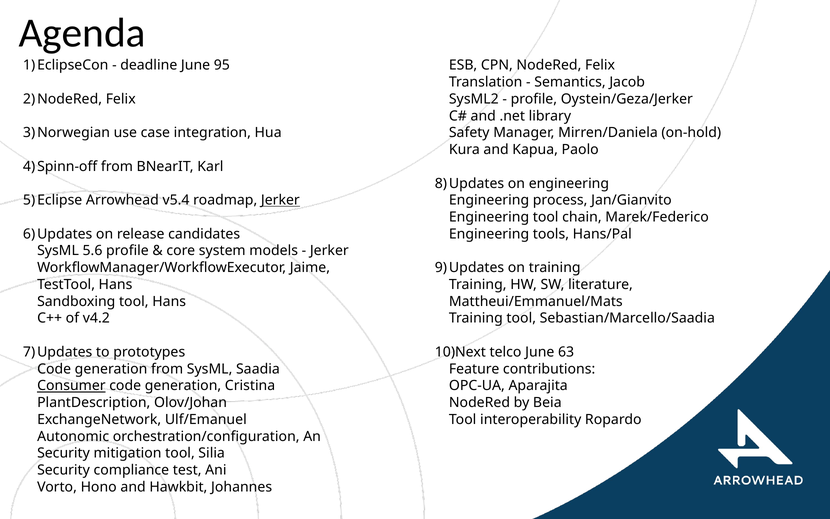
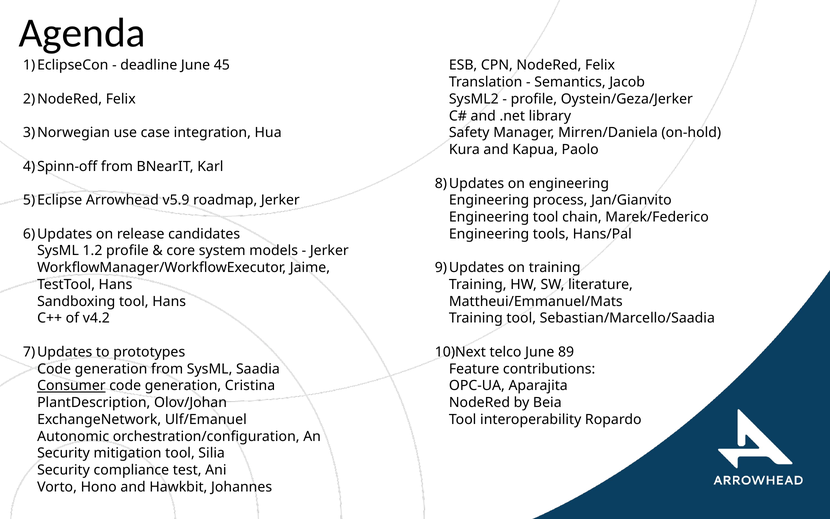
95: 95 -> 45 (222, 65)
v5.4: v5.4 -> v5.9 (176, 200)
Jerker underline: present -> none (280, 200)
5.6: 5.6 -> 1.2 (93, 251)
63: 63 -> 89 (566, 352)
